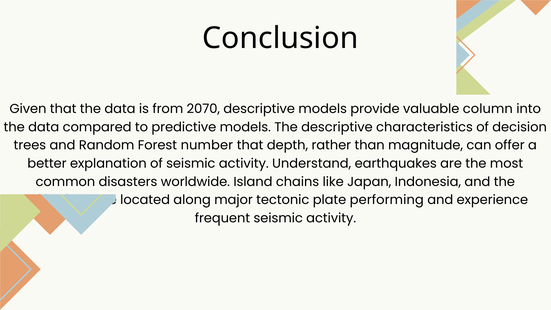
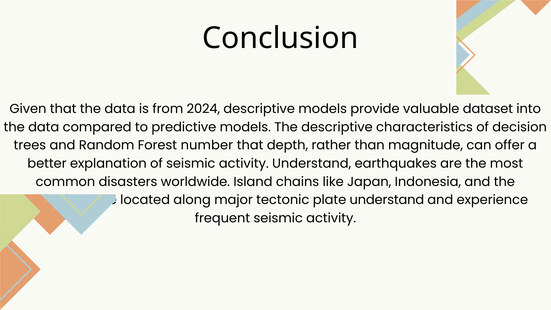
2070: 2070 -> 2024 (203, 109)
column: column -> dataset (488, 109)
plate performing: performing -> understand (387, 200)
